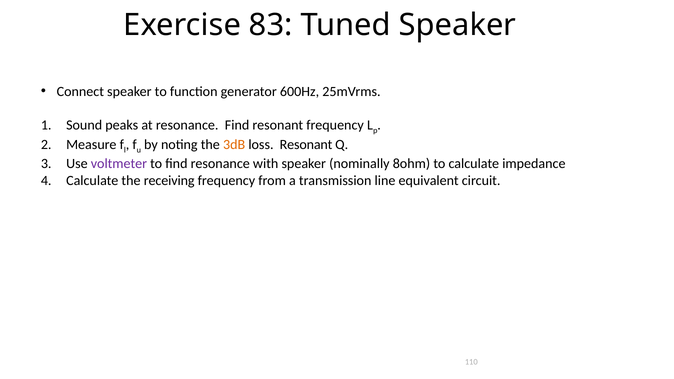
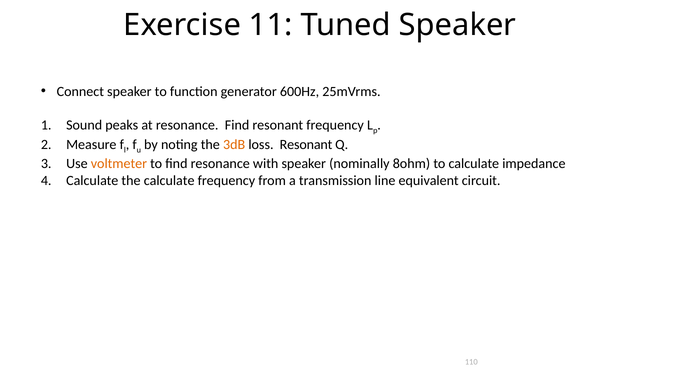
83: 83 -> 11 (271, 25)
voltmeter colour: purple -> orange (119, 164)
the receiving: receiving -> calculate (169, 180)
